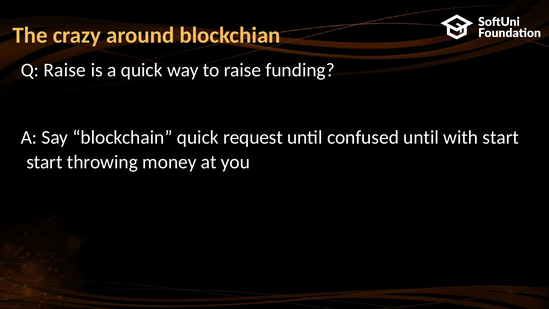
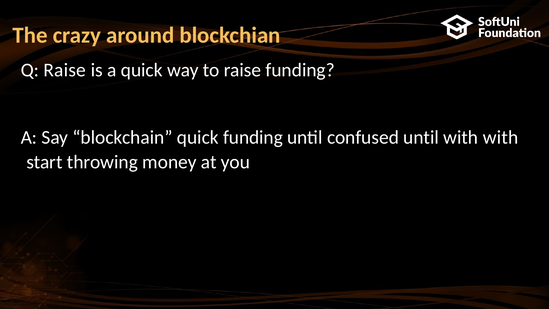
quick request: request -> funding (253, 137)
with start: start -> with (501, 137)
